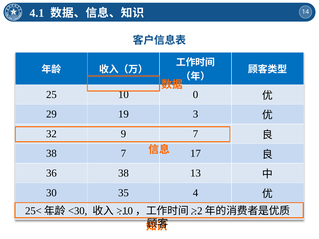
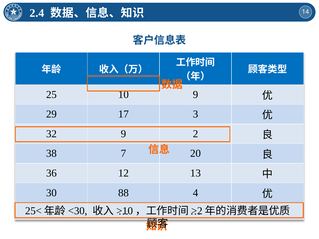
4.1: 4.1 -> 2.4 (37, 13)
10 0: 0 -> 9 (196, 95)
19: 19 -> 17 (123, 114)
9 7: 7 -> 2 (196, 134)
17: 17 -> 20 (196, 154)
36 38: 38 -> 12 (123, 173)
35: 35 -> 88 (123, 193)
